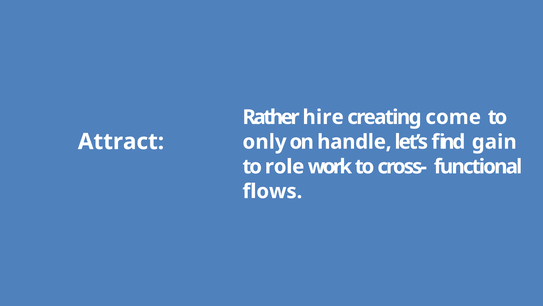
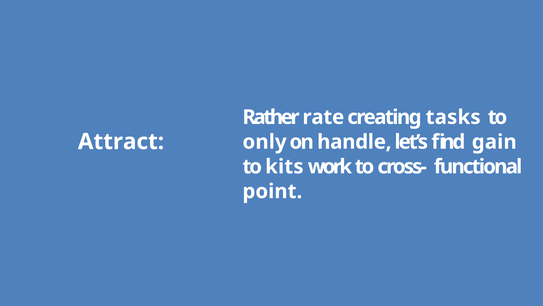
hire: hire -> rate (323, 117)
come: come -> tasks (453, 117)
role: role -> kits (284, 166)
flows: flows -> point (272, 191)
